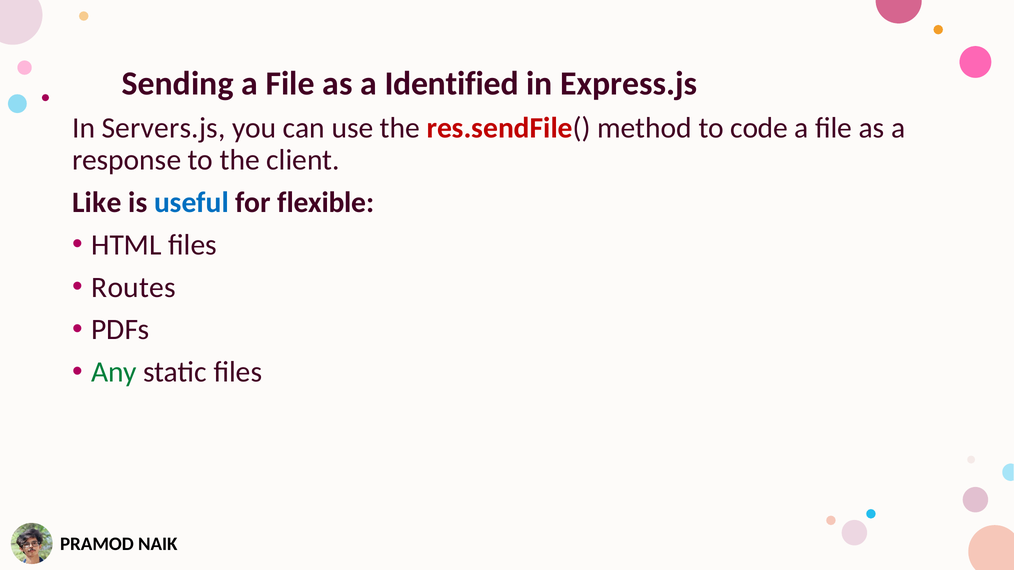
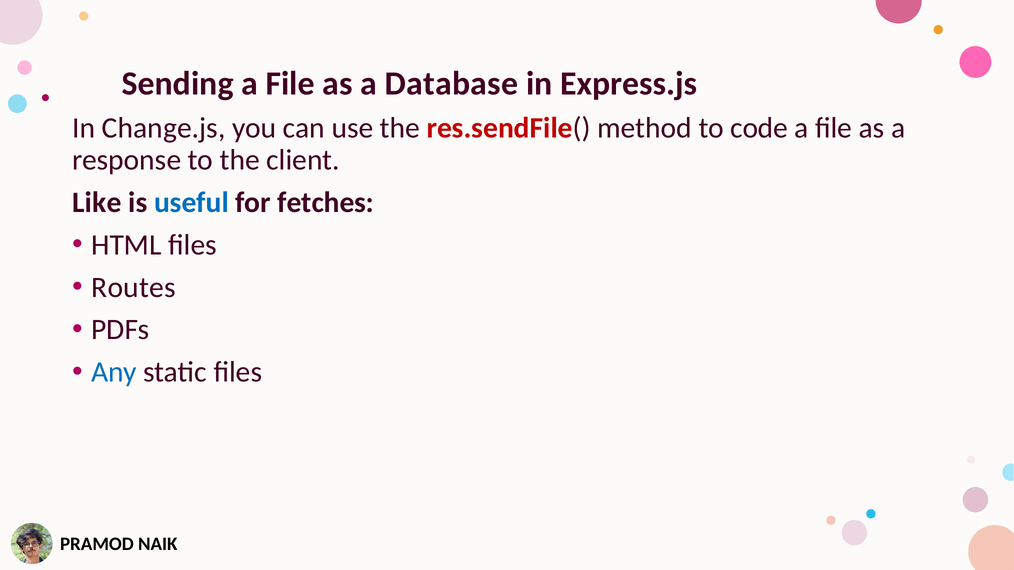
Identified: Identified -> Database (451, 83)
Servers.js: Servers.js -> Change.js (164, 128)
flexible: flexible -> fetches (326, 203)
Any colour: green -> blue (114, 372)
